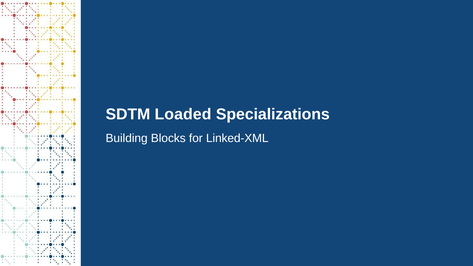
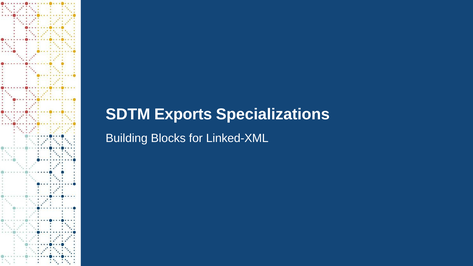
Loaded: Loaded -> Exports (183, 114)
